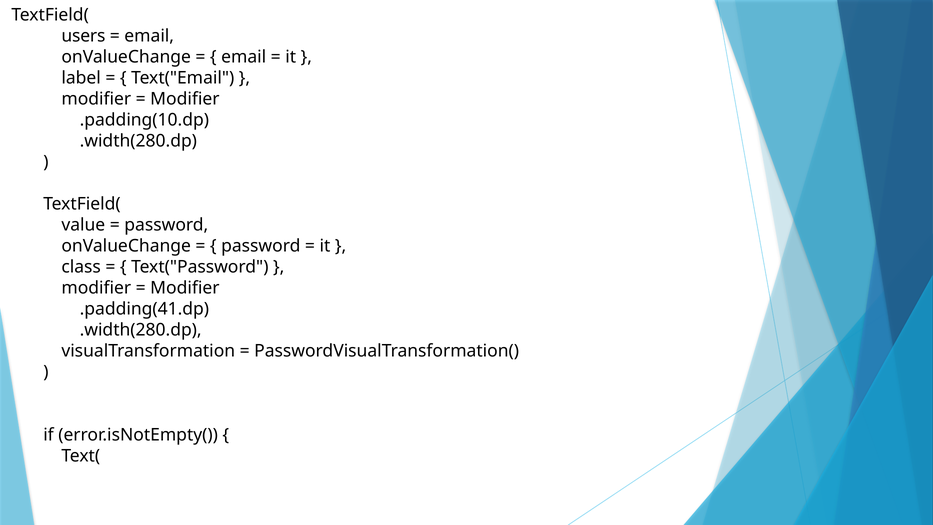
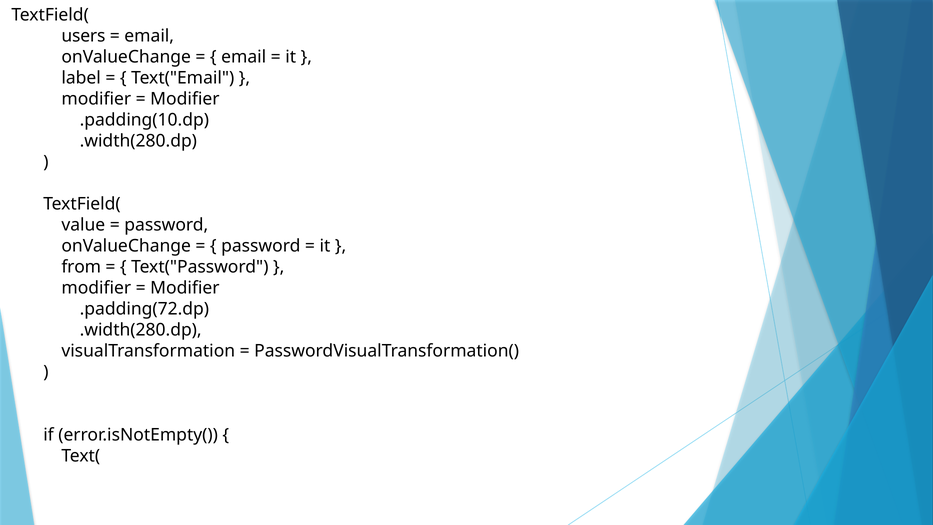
class: class -> from (81, 267)
.padding(41.dp: .padding(41.dp -> .padding(72.dp (144, 309)
